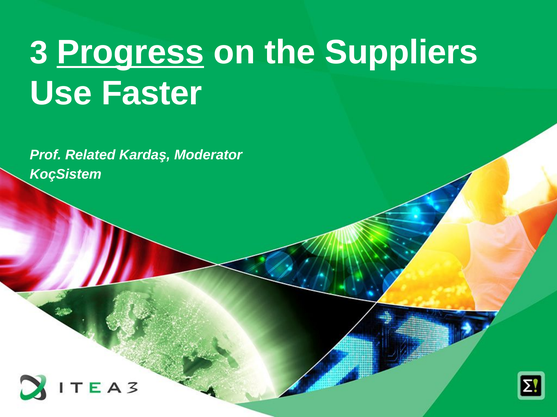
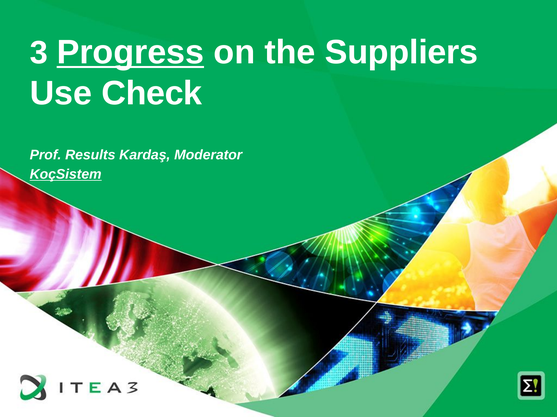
Faster: Faster -> Check (152, 93)
Related: Related -> Results (90, 155)
KoçSistem underline: none -> present (66, 175)
